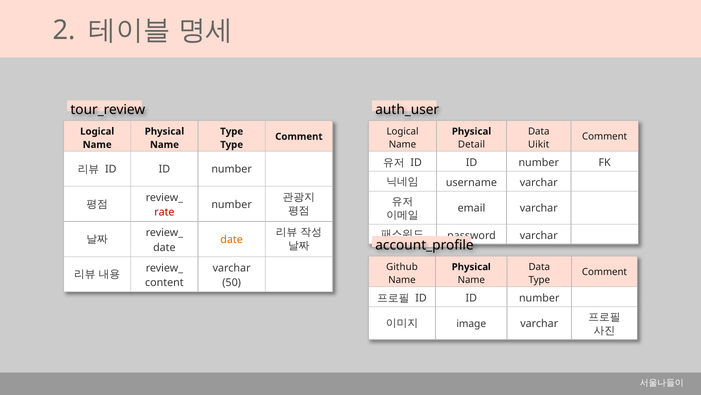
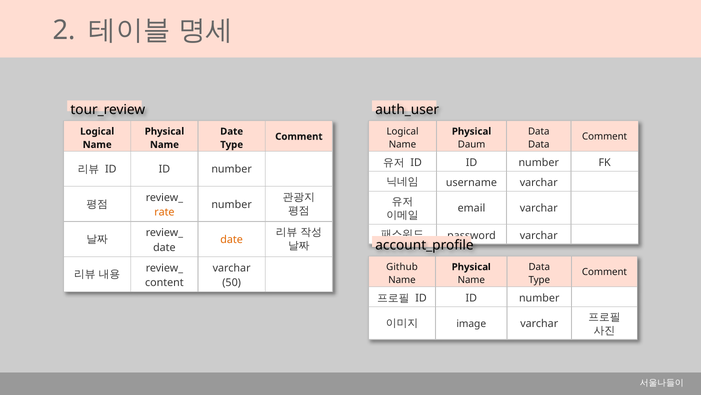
Type: Type -> Date (232, 131)
Detail: Detail -> Daum (472, 144)
Uikit: Uikit -> Data (539, 144)
rate colour: red -> orange (164, 212)
